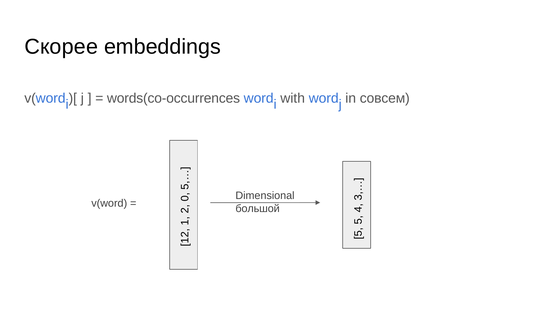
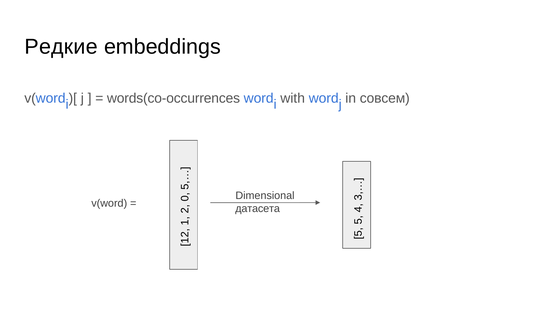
Скорее: Скорее -> Редкие (61, 47)
большой: большой -> датасета (258, 208)
